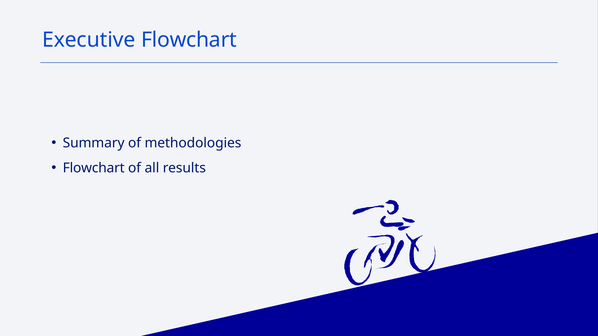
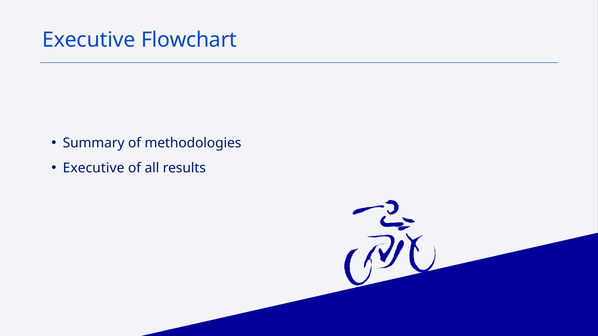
Flowchart: Flowchart -> Executive (94, 168)
